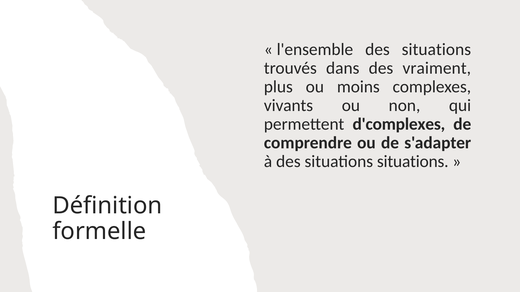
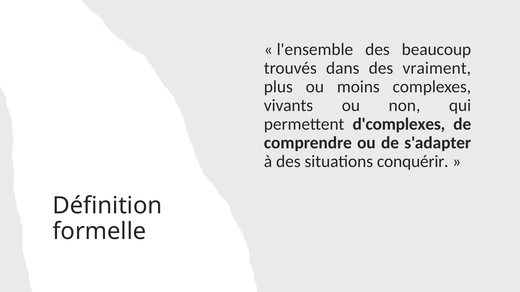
l'ensemble des situations: situations -> beaucoup (436, 49)
situations situations: situations -> conquérir (413, 162)
